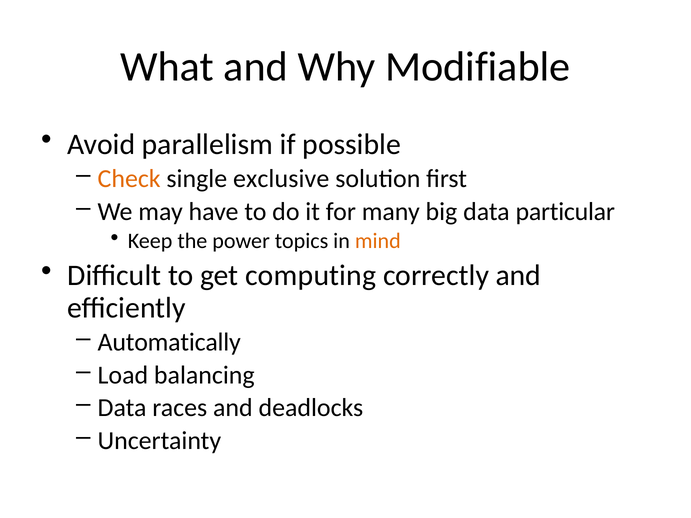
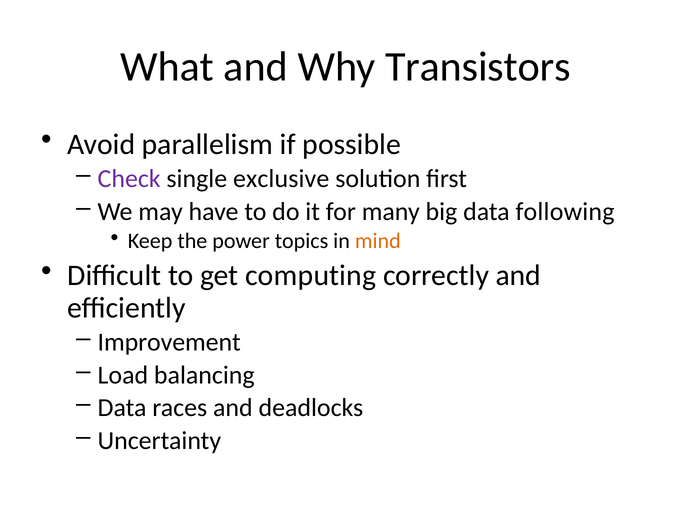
Modifiable: Modifiable -> Transistors (478, 67)
Check colour: orange -> purple (129, 179)
particular: particular -> following (565, 212)
Automatically: Automatically -> Improvement (169, 342)
